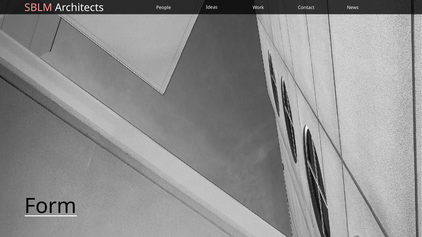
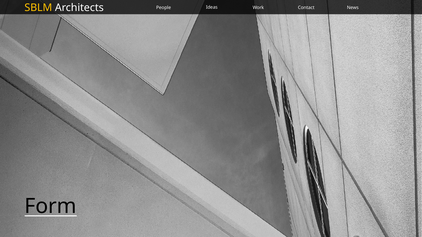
SBLM colour: pink -> yellow (38, 8)
